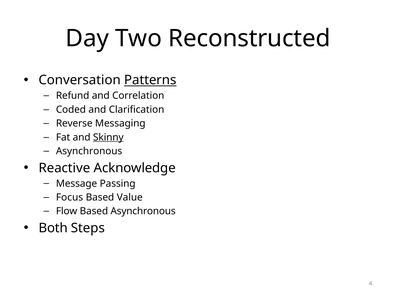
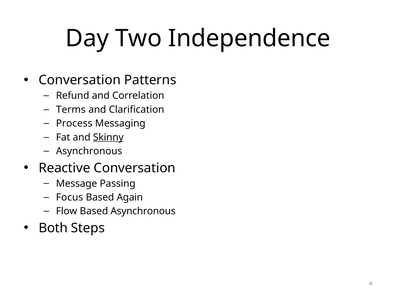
Reconstructed: Reconstructed -> Independence (249, 38)
Patterns underline: present -> none (150, 80)
Coded: Coded -> Terms (71, 110)
Reverse: Reverse -> Process (74, 123)
Reactive Acknowledge: Acknowledge -> Conversation (135, 168)
Value: Value -> Again (130, 197)
